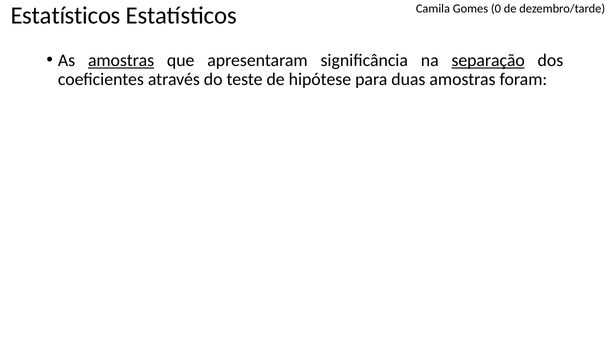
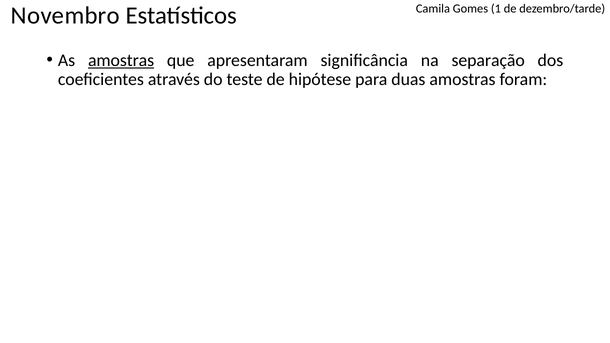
Estatísticos: Estatísticos -> Novembro (65, 16)
0: 0 -> 1 (496, 8)
separação underline: present -> none (488, 60)
